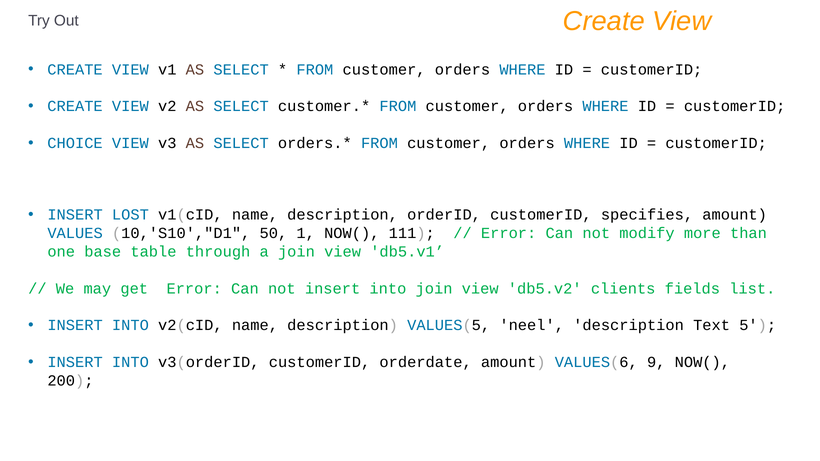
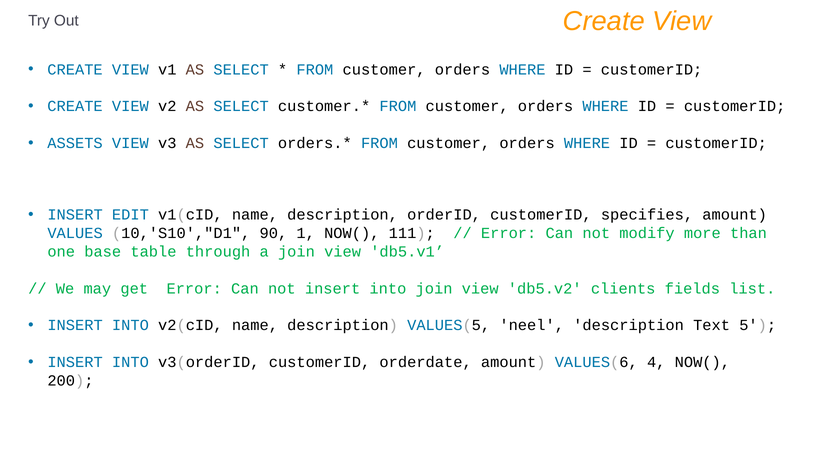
CHOICE: CHOICE -> ASSETS (75, 143)
LOST: LOST -> EDIT (130, 215)
50: 50 -> 90 (273, 233)
9: 9 -> 4 (656, 362)
